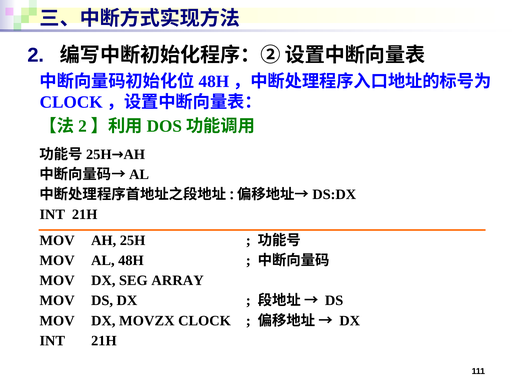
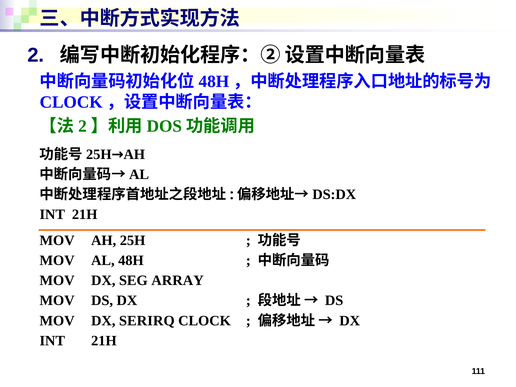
MOVZX: MOVZX -> SERIRQ (147, 321)
